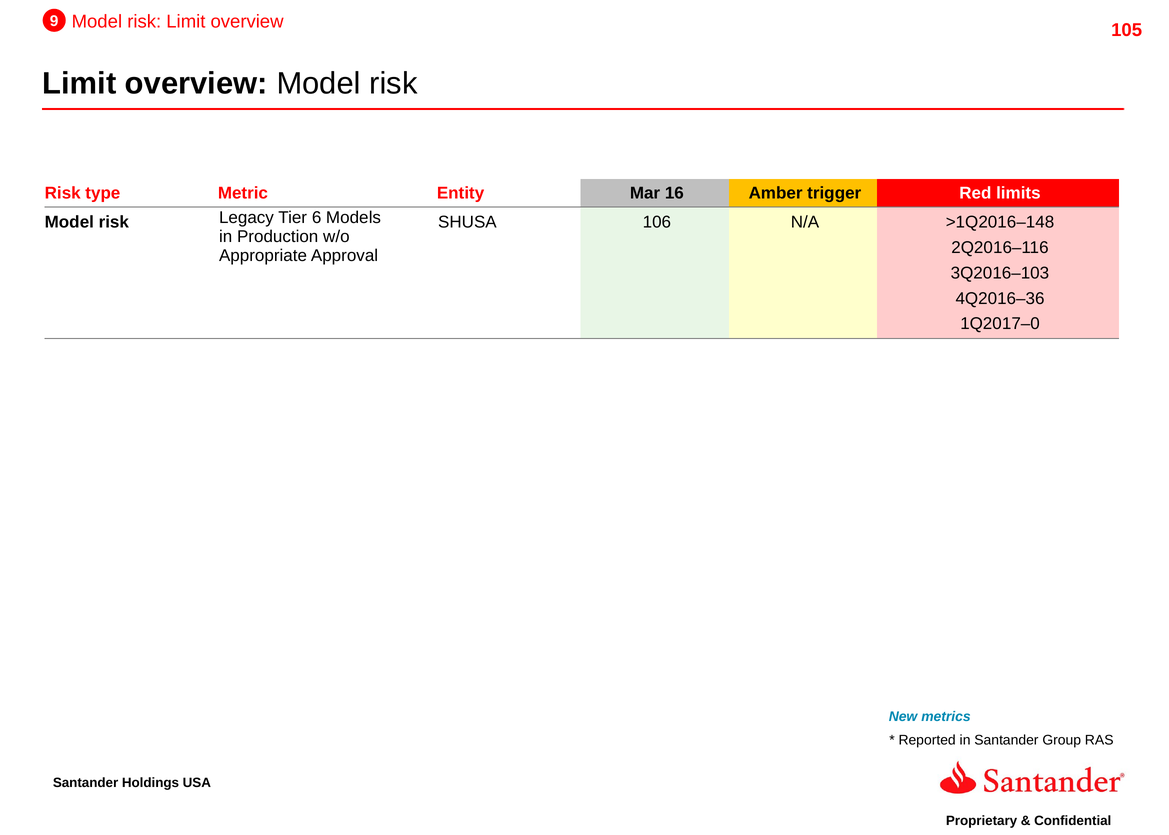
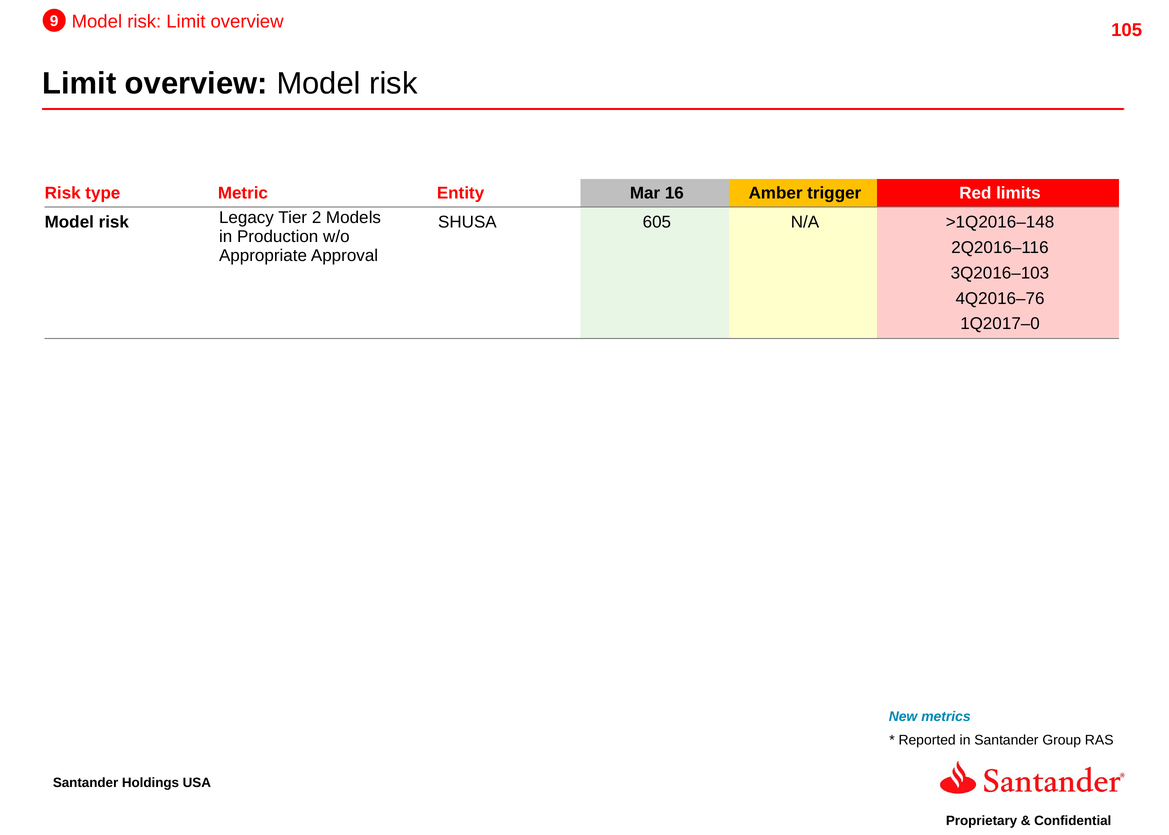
6: 6 -> 2 (317, 218)
106: 106 -> 605 (657, 222)
4Q2016–36: 4Q2016–36 -> 4Q2016–76 (1000, 298)
